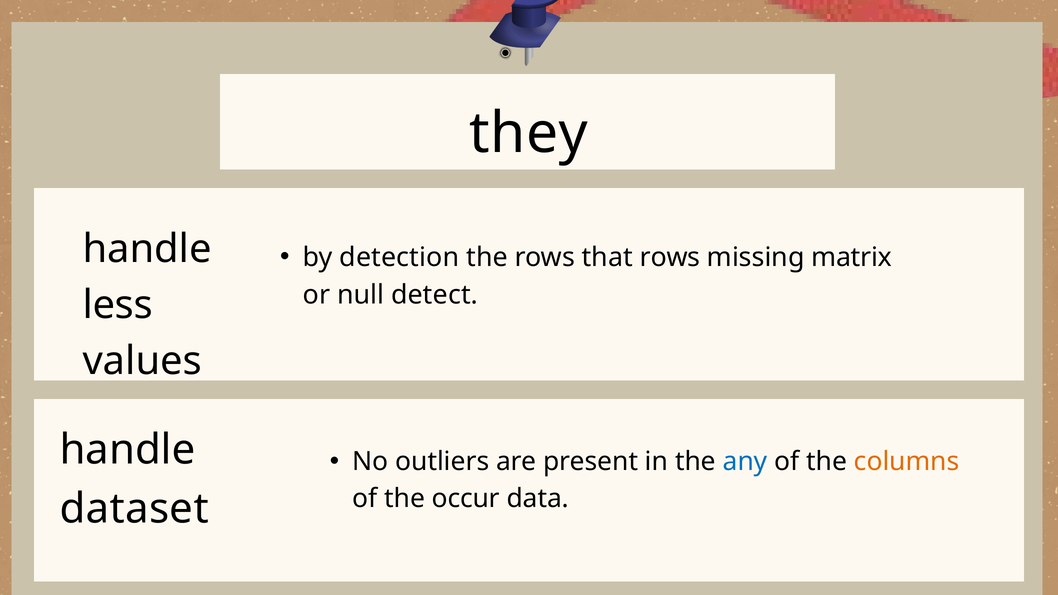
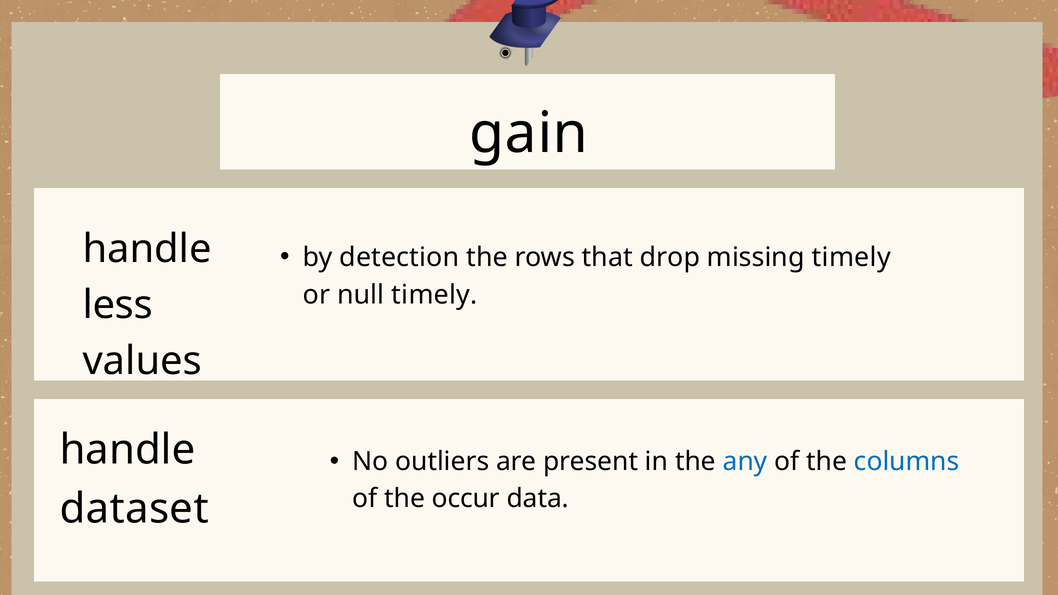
they: they -> gain (529, 134)
that rows: rows -> drop (670, 257)
missing matrix: matrix -> timely (851, 257)
null detect: detect -> timely (434, 295)
columns colour: orange -> blue (907, 462)
